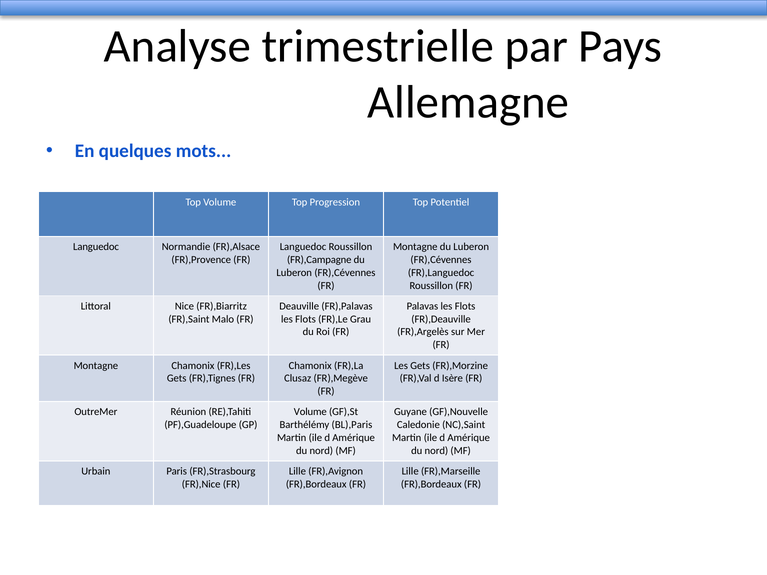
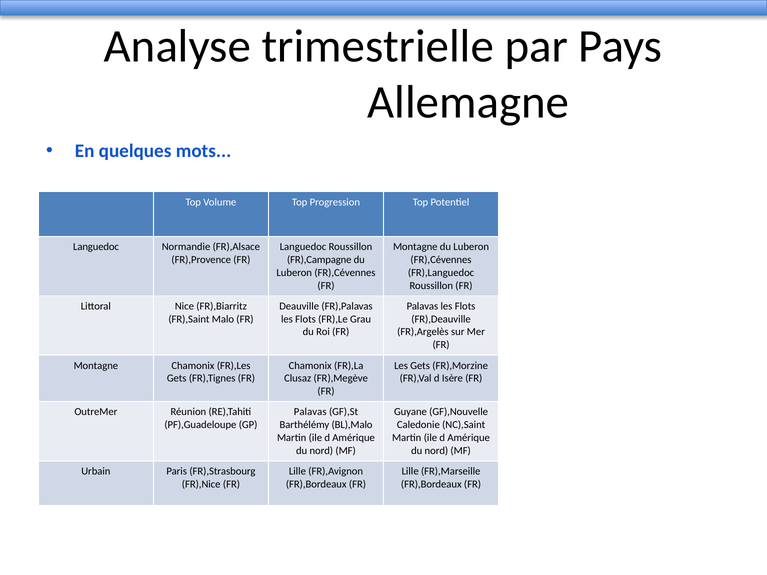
Volume: Volume -> Palavas (310, 412)
BL),Paris: BL),Paris -> BL),Malo (352, 425)
